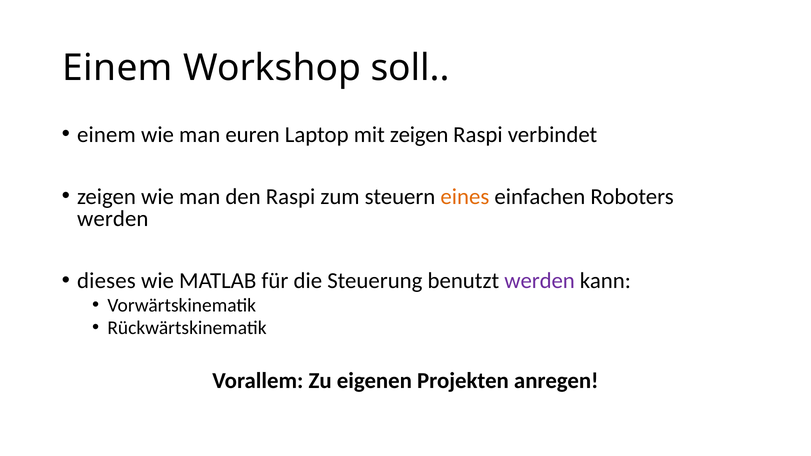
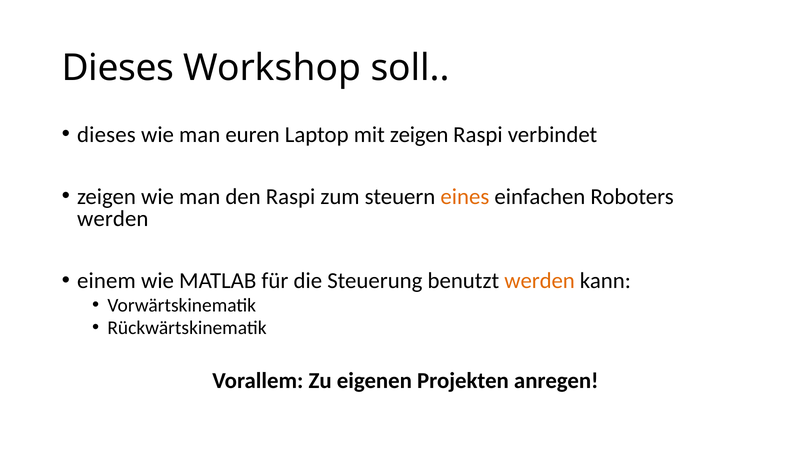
Einem: Einem -> Dieses (118, 68)
einem: einem -> dieses (106, 135)
dieses: dieses -> einem (106, 281)
werden colour: purple -> orange (540, 281)
